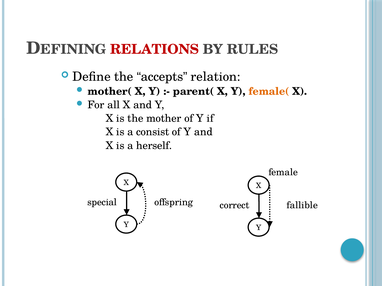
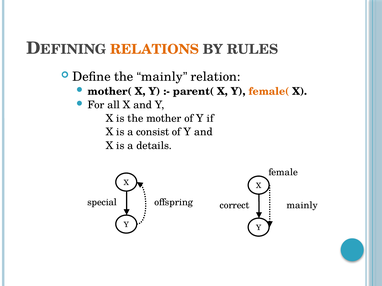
RELATIONS colour: red -> orange (155, 49)
accepts: accepts -> mainly (162, 77)
herself: herself -> details (154, 146)
fallible: fallible -> mainly (302, 206)
